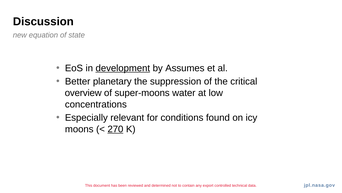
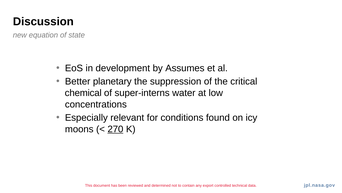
development underline: present -> none (123, 68)
overview: overview -> chemical (83, 93)
super-moons: super-moons -> super-interns (142, 93)
